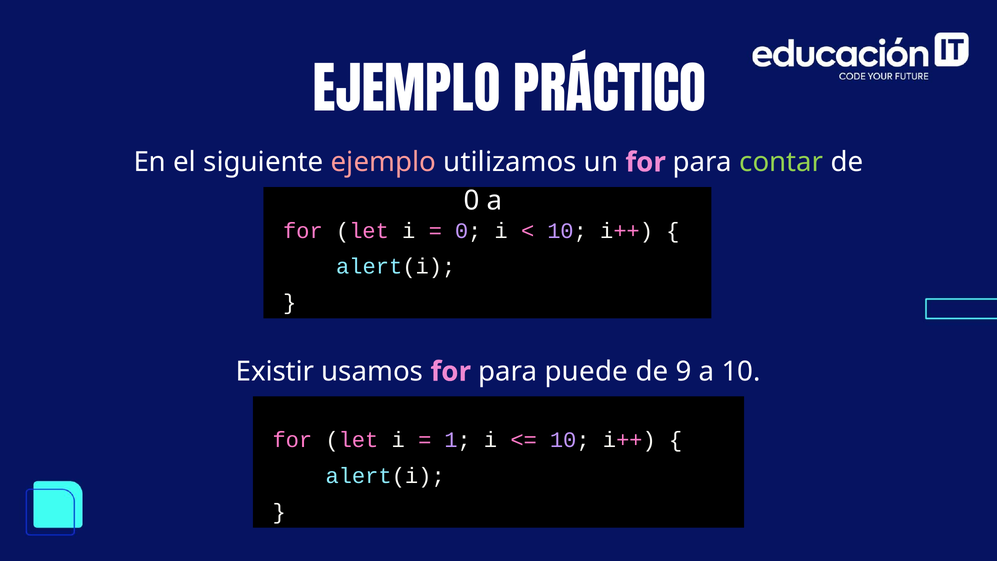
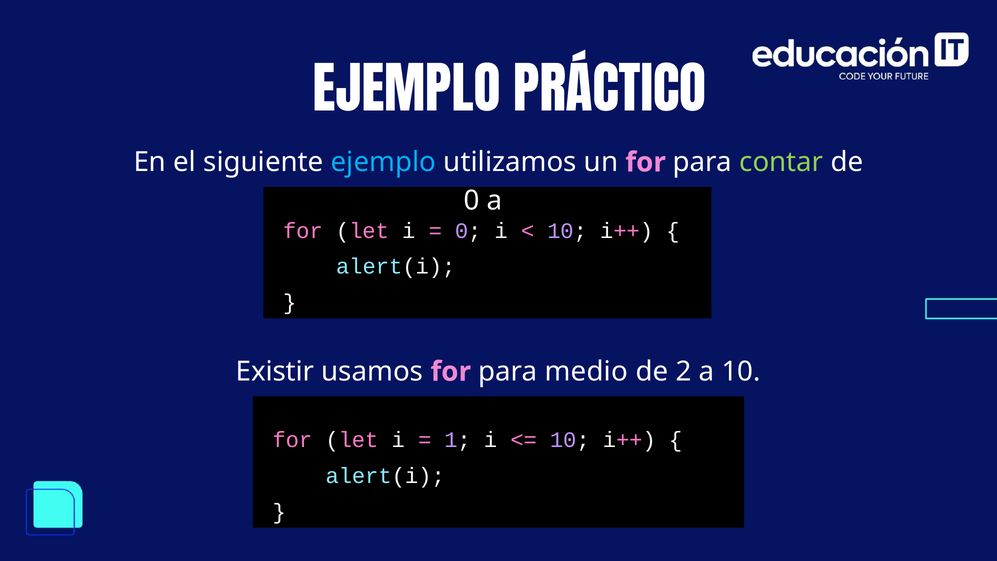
ejemplo colour: pink -> light blue (383, 162)
puede: puede -> medio (586, 372)
de 9: 9 -> 2 (684, 372)
